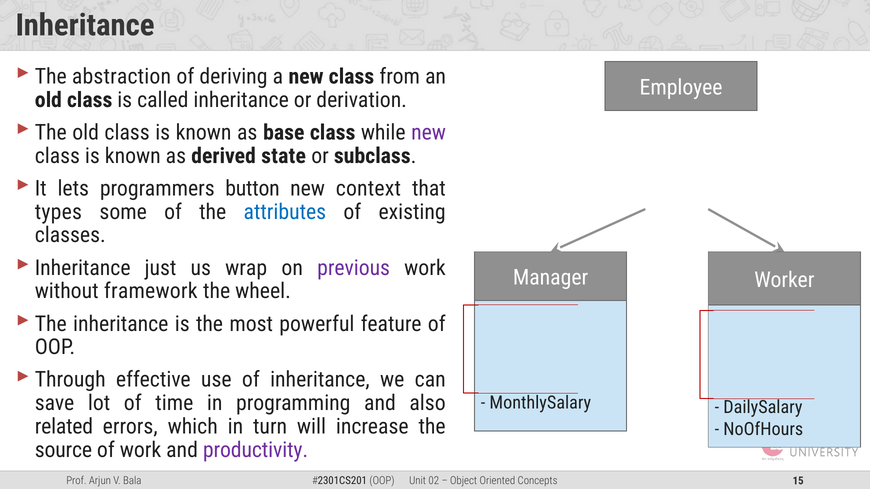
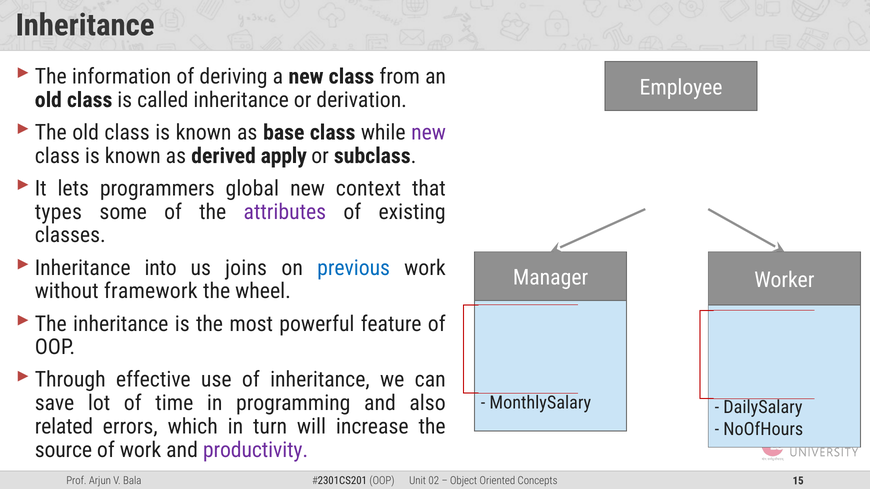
abstraction: abstraction -> information (122, 76)
state: state -> apply (284, 156)
button: button -> global (252, 189)
attributes colour: blue -> purple (285, 212)
just: just -> into (161, 268)
wrap: wrap -> joins (246, 268)
previous colour: purple -> blue (354, 268)
